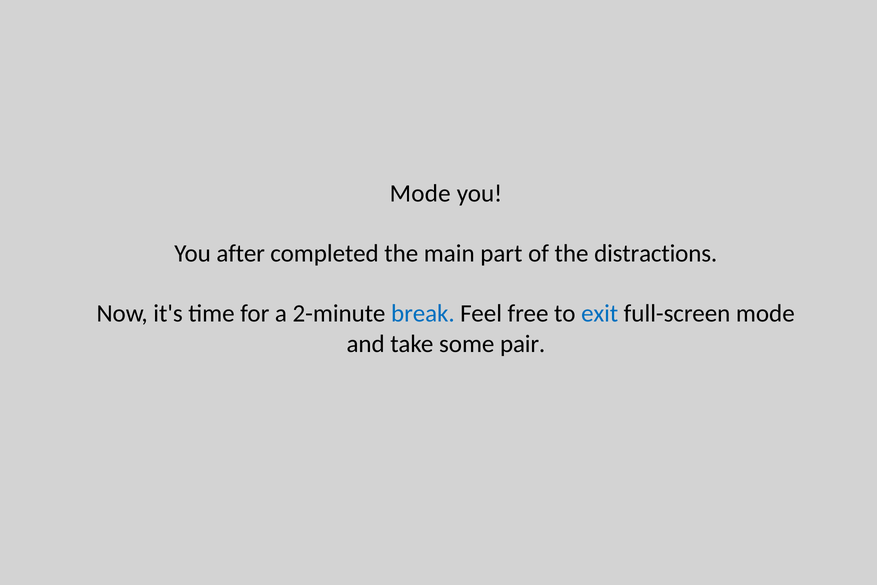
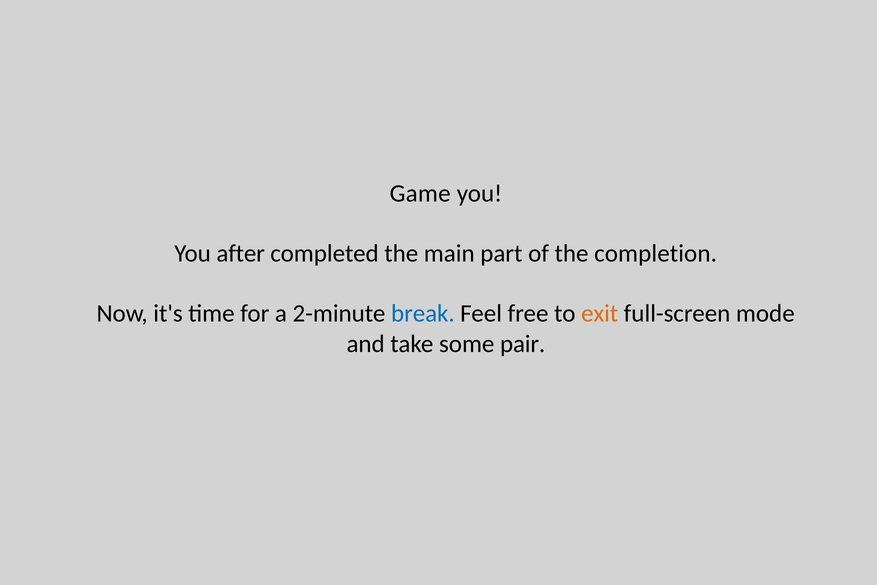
Mode: Mode -> Game (420, 193)
distractions: distractions -> completion (656, 253)
exit colour: blue -> orange (600, 314)
